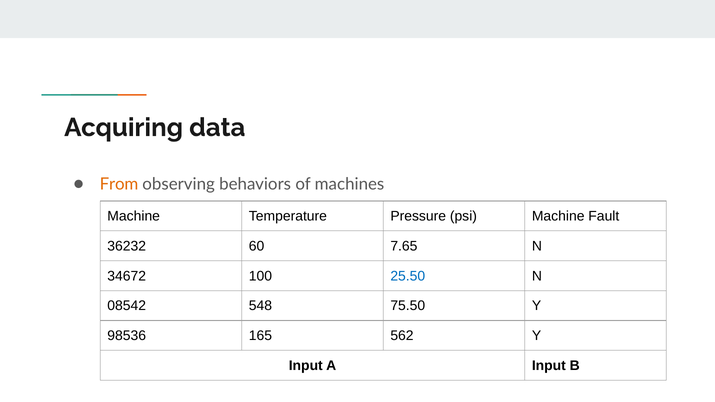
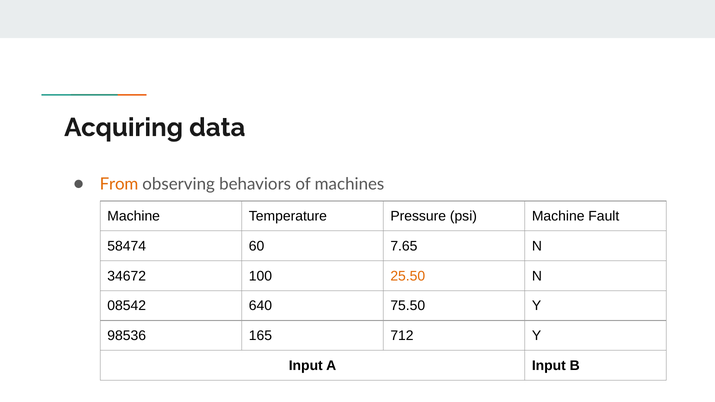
36232: 36232 -> 58474 (127, 246)
25.50 colour: blue -> orange (408, 276)
548: 548 -> 640 (260, 306)
562: 562 -> 712 (402, 336)
